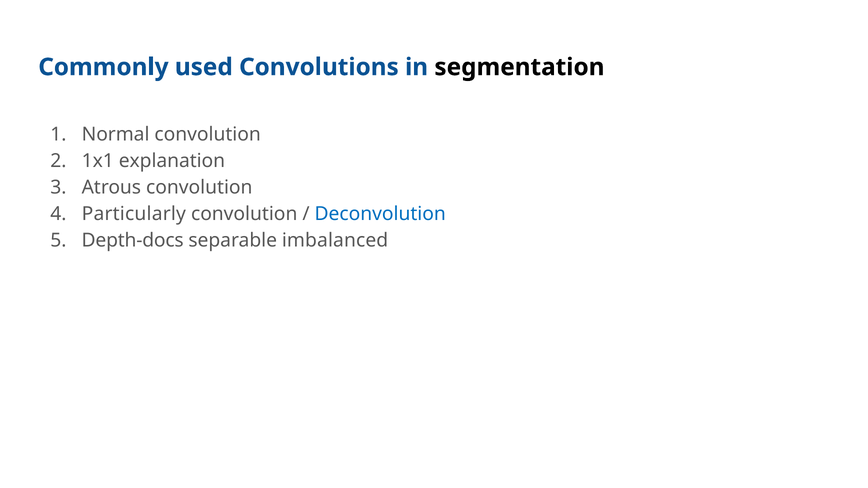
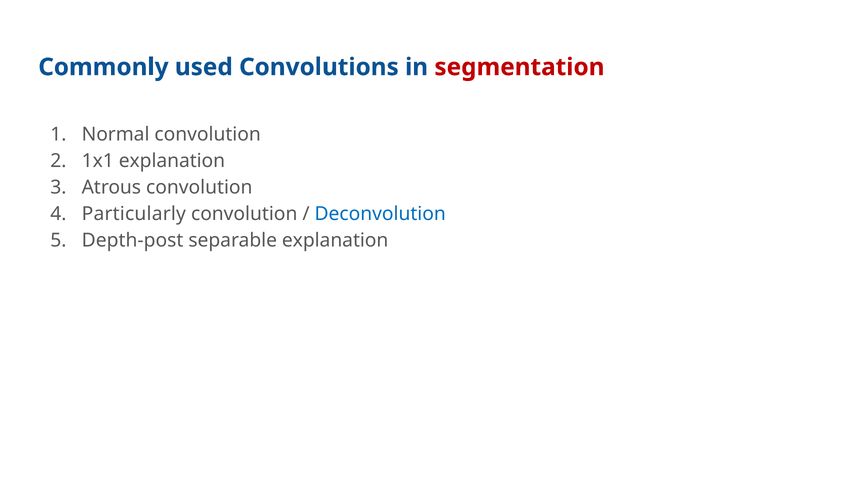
segmentation colour: black -> red (519, 67)
Depth-docs: Depth-docs -> Depth-post (133, 241)
separable imbalanced: imbalanced -> explanation (335, 241)
